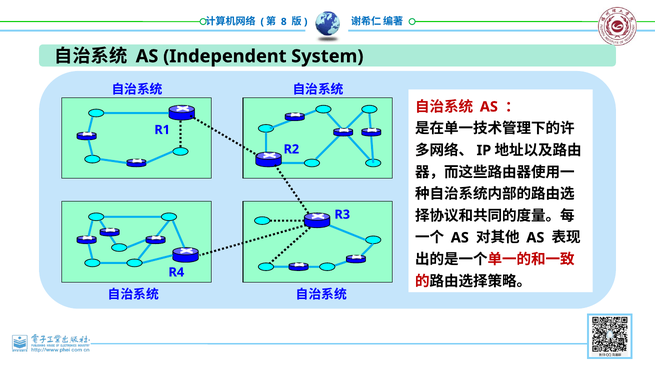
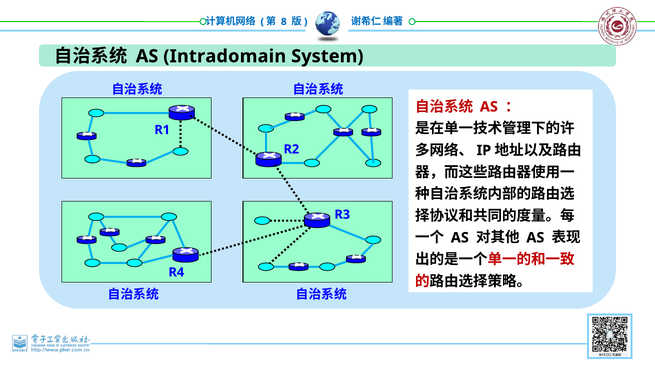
Independent: Independent -> Intradomain (225, 56)
